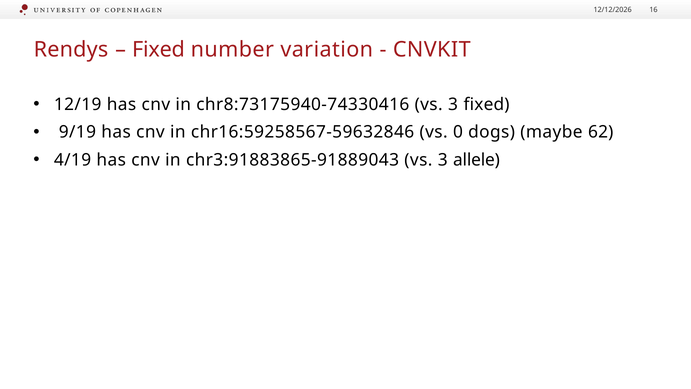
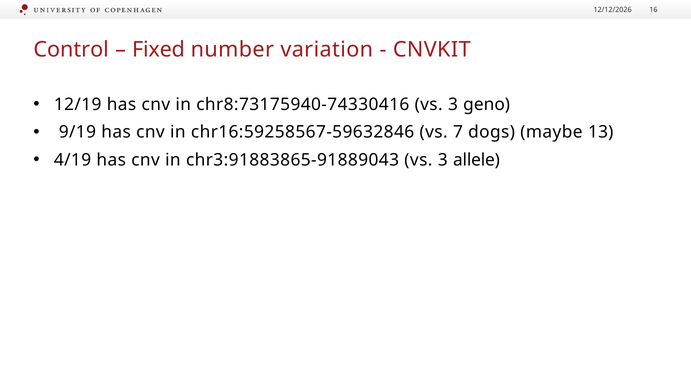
Rendys: Rendys -> Control (71, 50)
3 fixed: fixed -> geno (487, 104)
0: 0 -> 7 (458, 132)
62: 62 -> 13 (601, 132)
